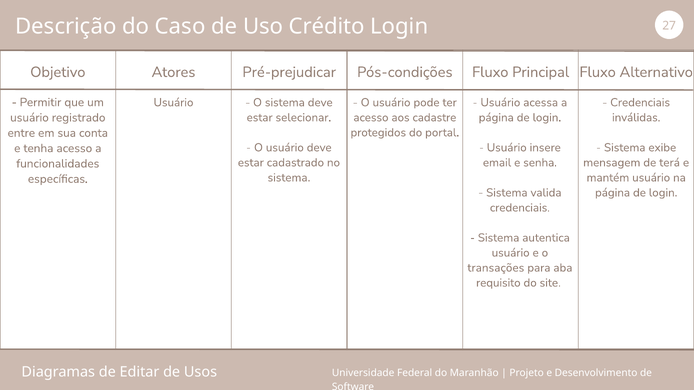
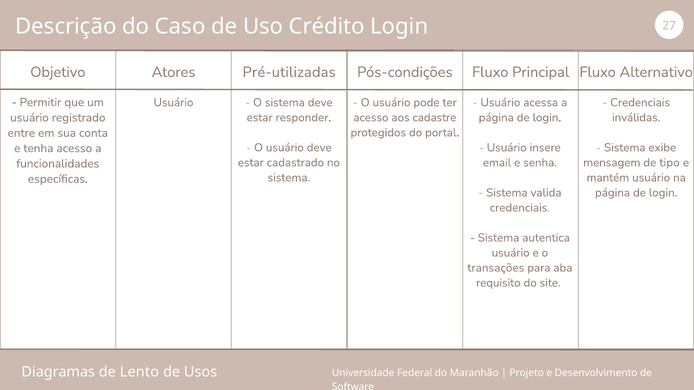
Pré-prejudicar: Pré-prejudicar -> Pré-utilizadas (289, 72)
selecionar: selecionar -> responder (303, 118)
terá: terá -> tipo (670, 163)
Editar: Editar -> Lento (139, 372)
